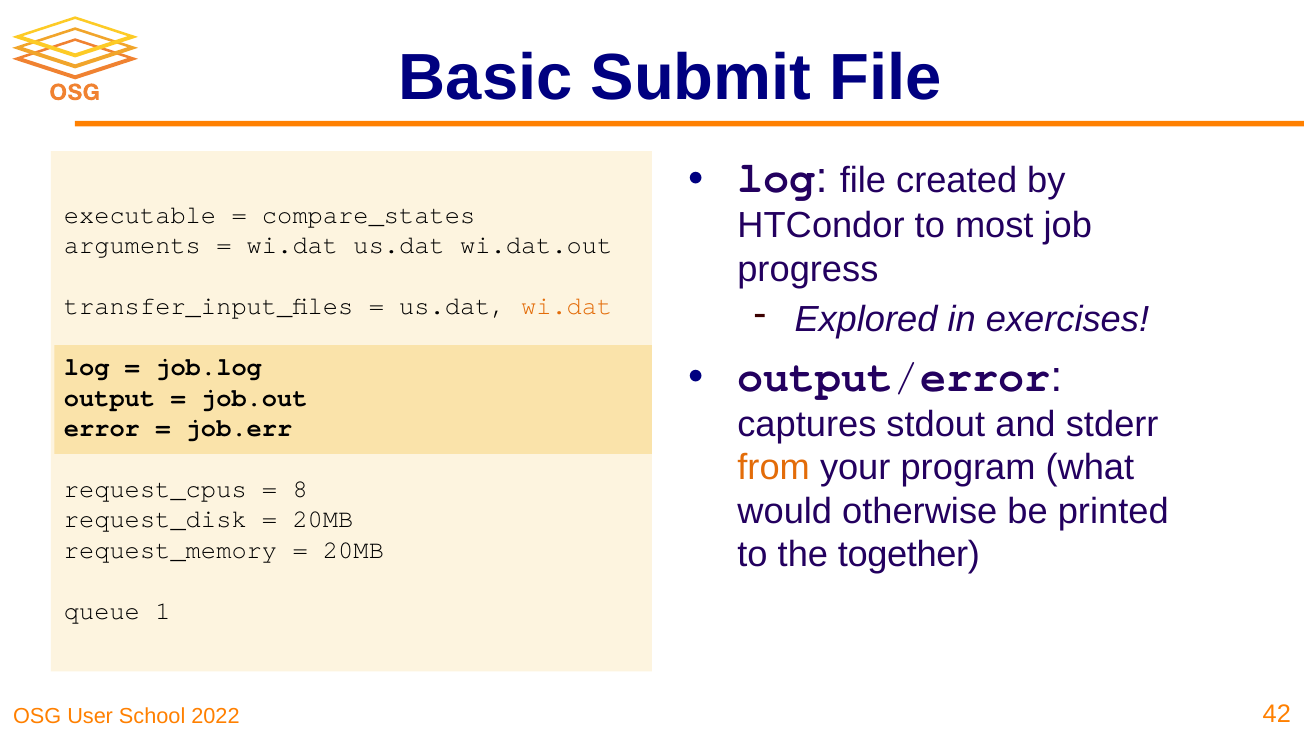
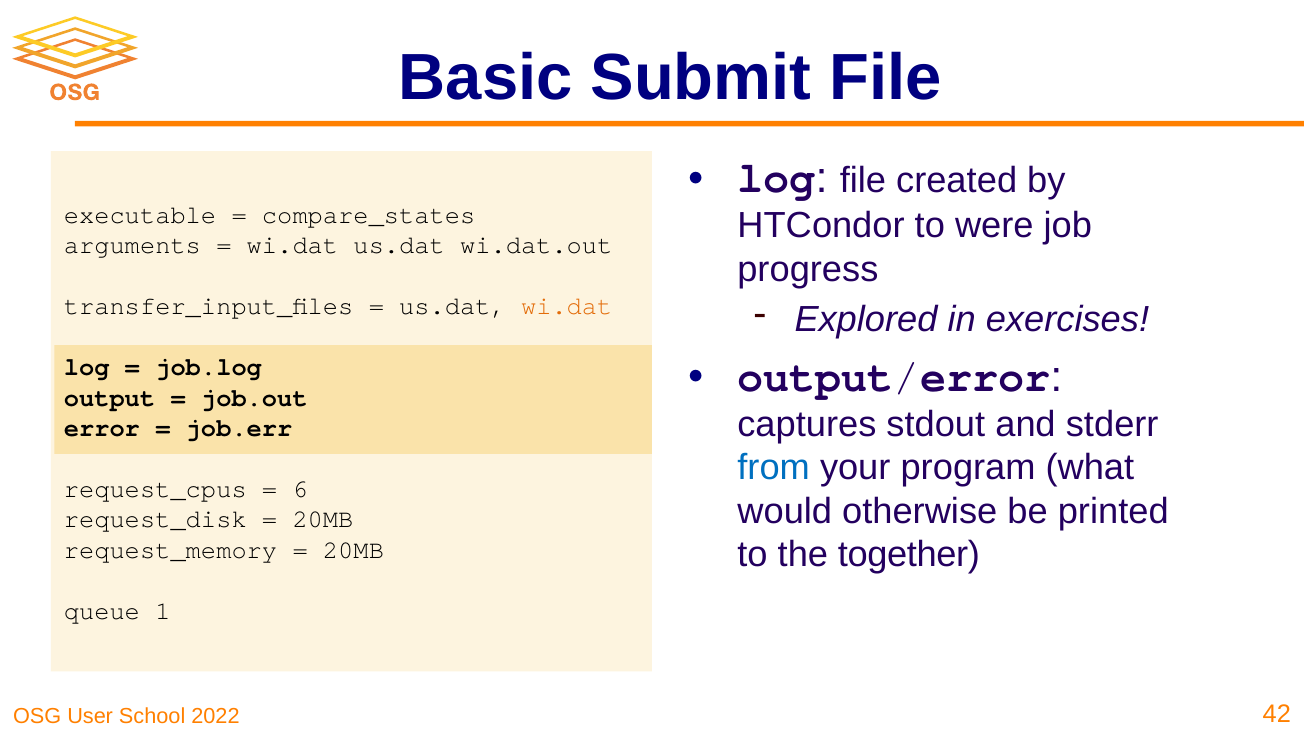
most: most -> were (994, 226)
from colour: orange -> blue (774, 468)
8: 8 -> 6 (300, 489)
